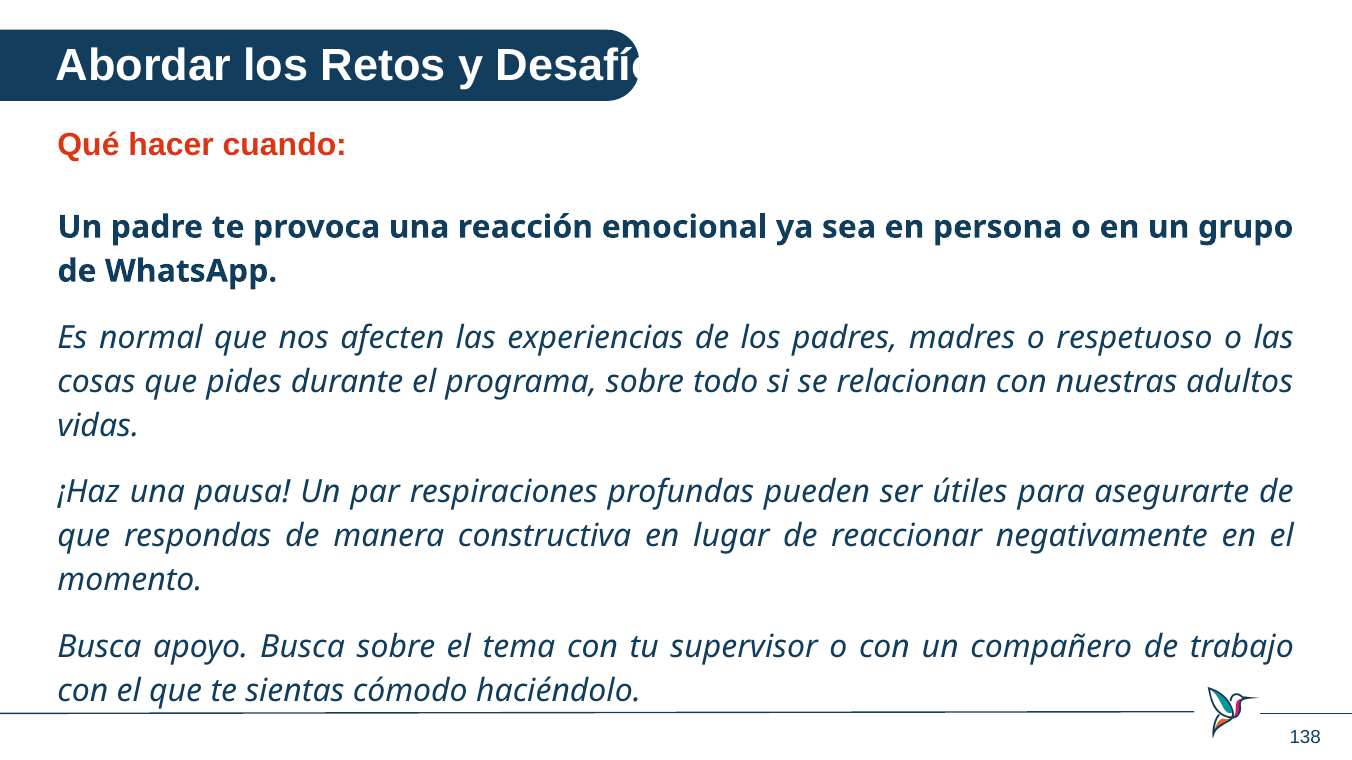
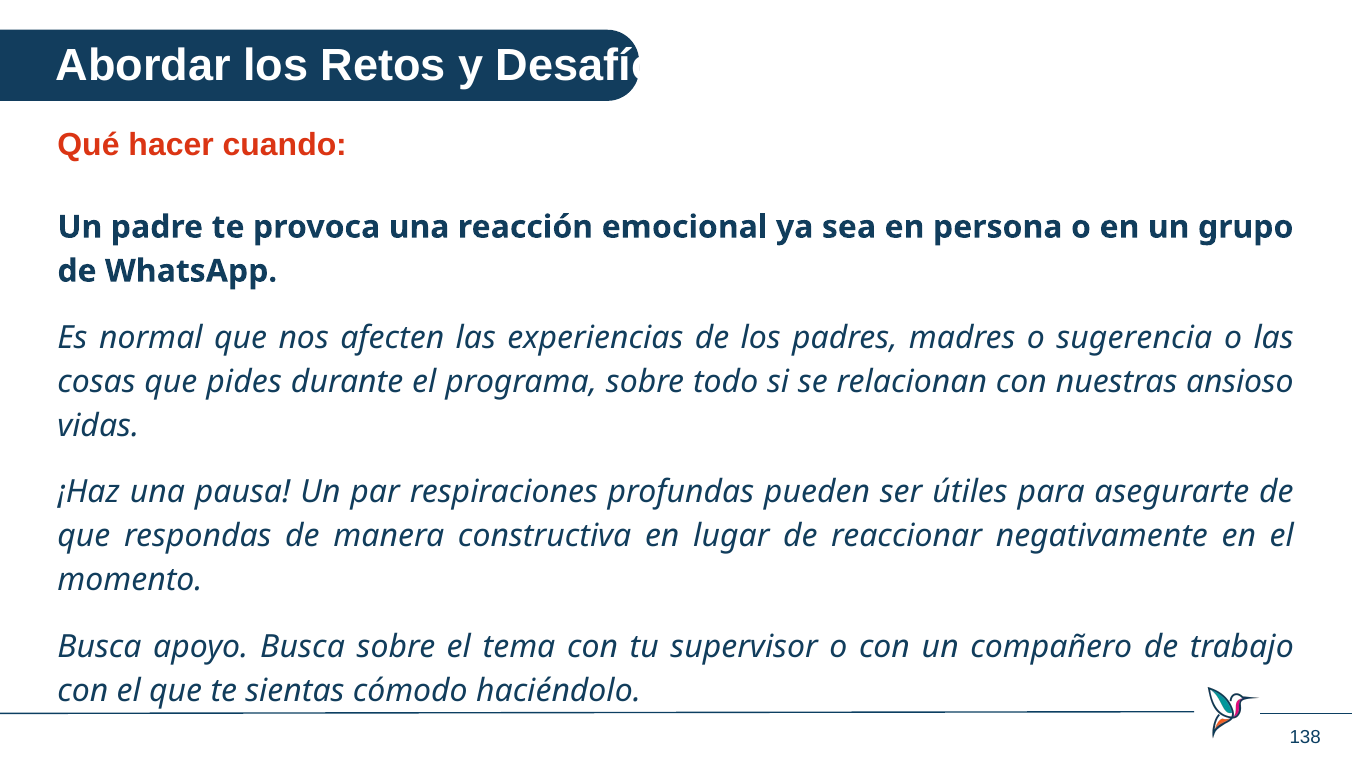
respetuoso: respetuoso -> sugerencia (1134, 338)
adultos: adultos -> ansioso (1240, 382)
